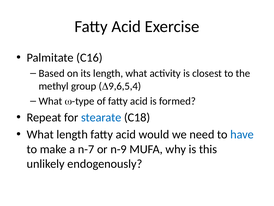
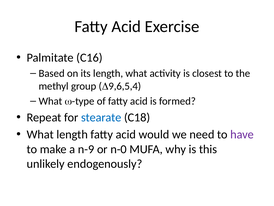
have colour: blue -> purple (242, 134)
n-7: n-7 -> n-9 (86, 149)
n-9: n-9 -> n-0 (119, 149)
